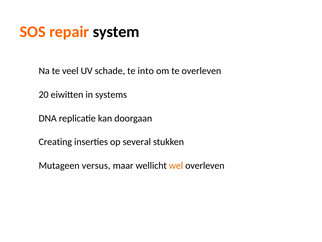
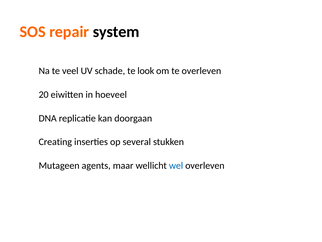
into: into -> look (146, 71)
systems: systems -> hoeveel (111, 94)
versus: versus -> agents (96, 165)
wel colour: orange -> blue (176, 165)
